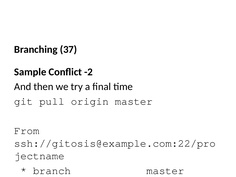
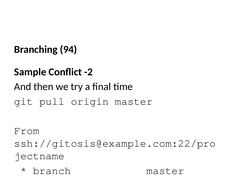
37: 37 -> 94 (68, 50)
